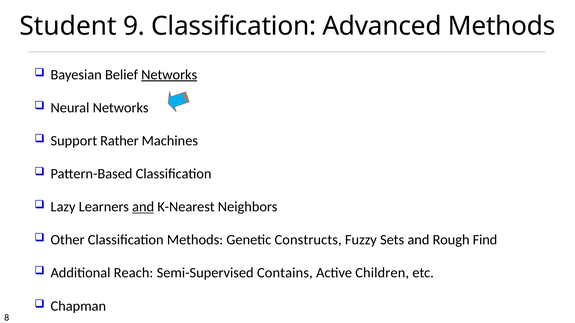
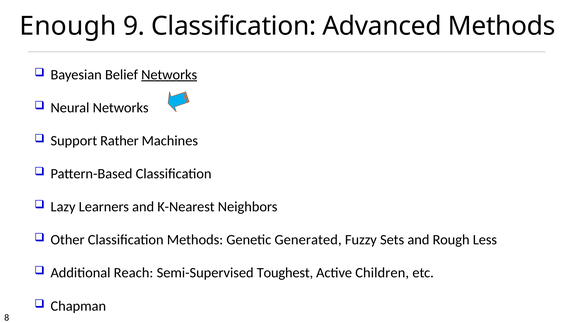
Student: Student -> Enough (68, 26)
and underline: present -> none (143, 207)
Constructs: Constructs -> Generated (308, 240)
Find: Find -> Less (485, 240)
Contains: Contains -> Toughest (285, 273)
